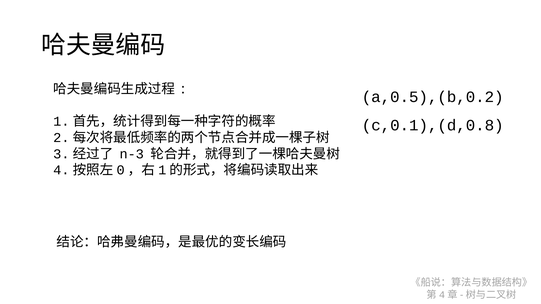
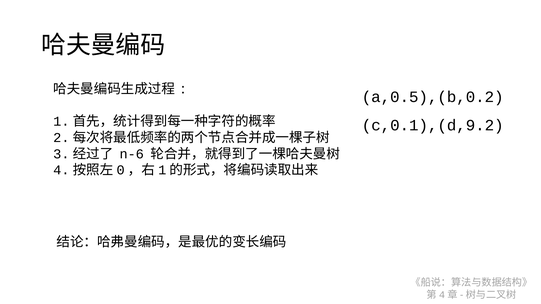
c,0.1),(d,0.8: c,0.1),(d,0.8 -> c,0.1),(d,9.2 (433, 125)
n-3: n-3 -> n-6 (132, 154)
